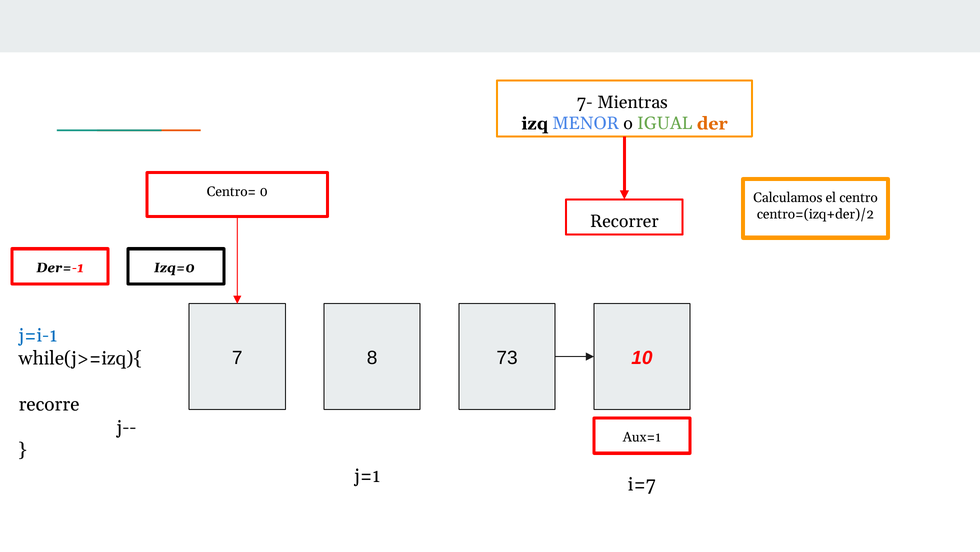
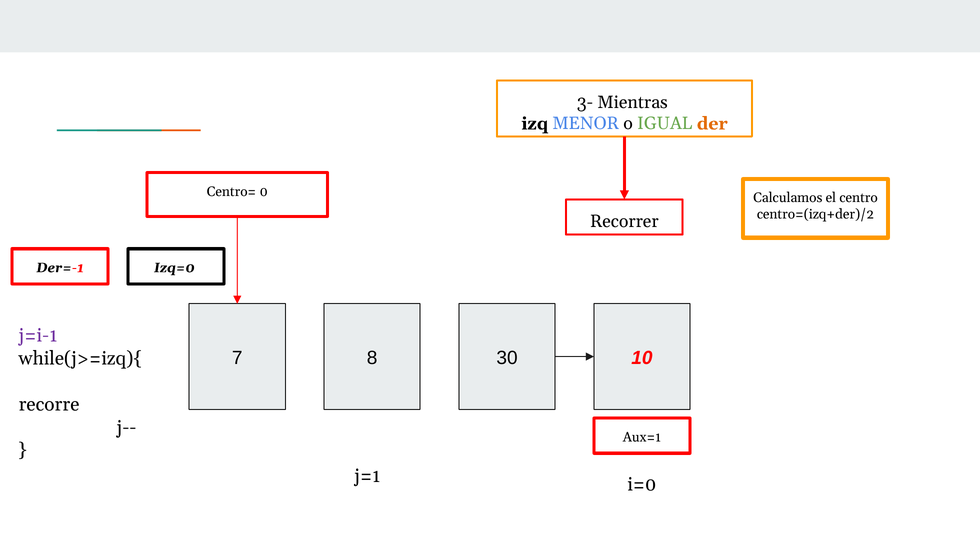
7-: 7- -> 3- (585, 102)
j=i-1 colour: blue -> purple (38, 335)
73: 73 -> 30 (507, 357)
i=7: i=7 -> i=0 (642, 484)
